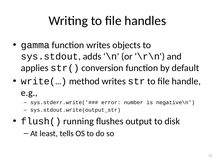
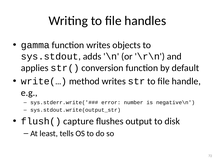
running: running -> capture (79, 121)
